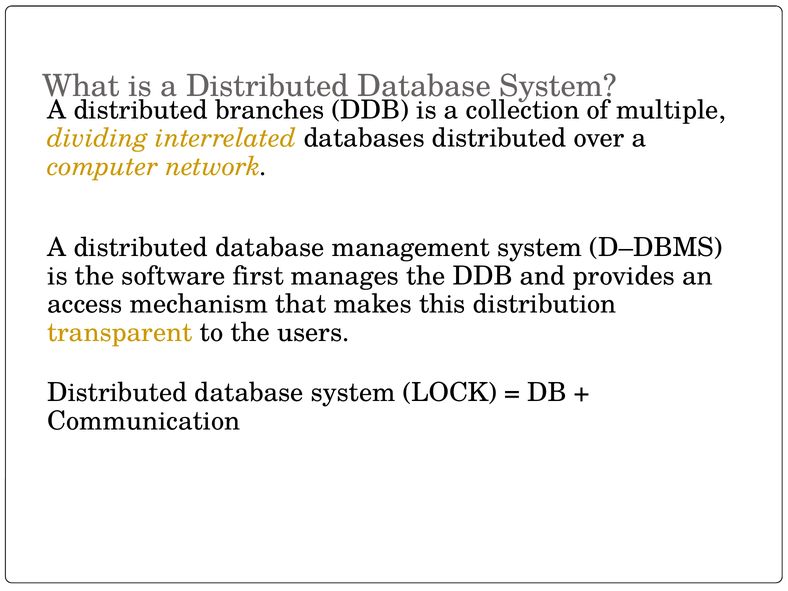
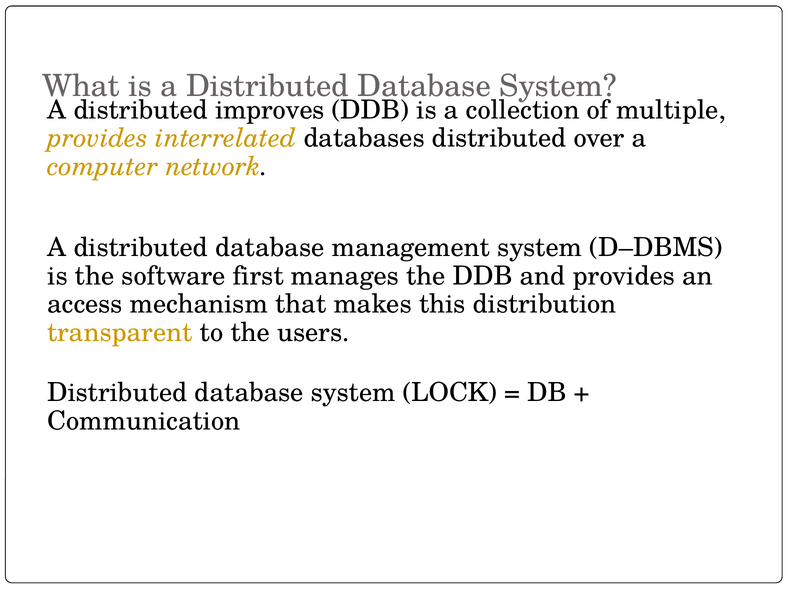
branches: branches -> improves (270, 110)
dividing: dividing -> provides (98, 138)
